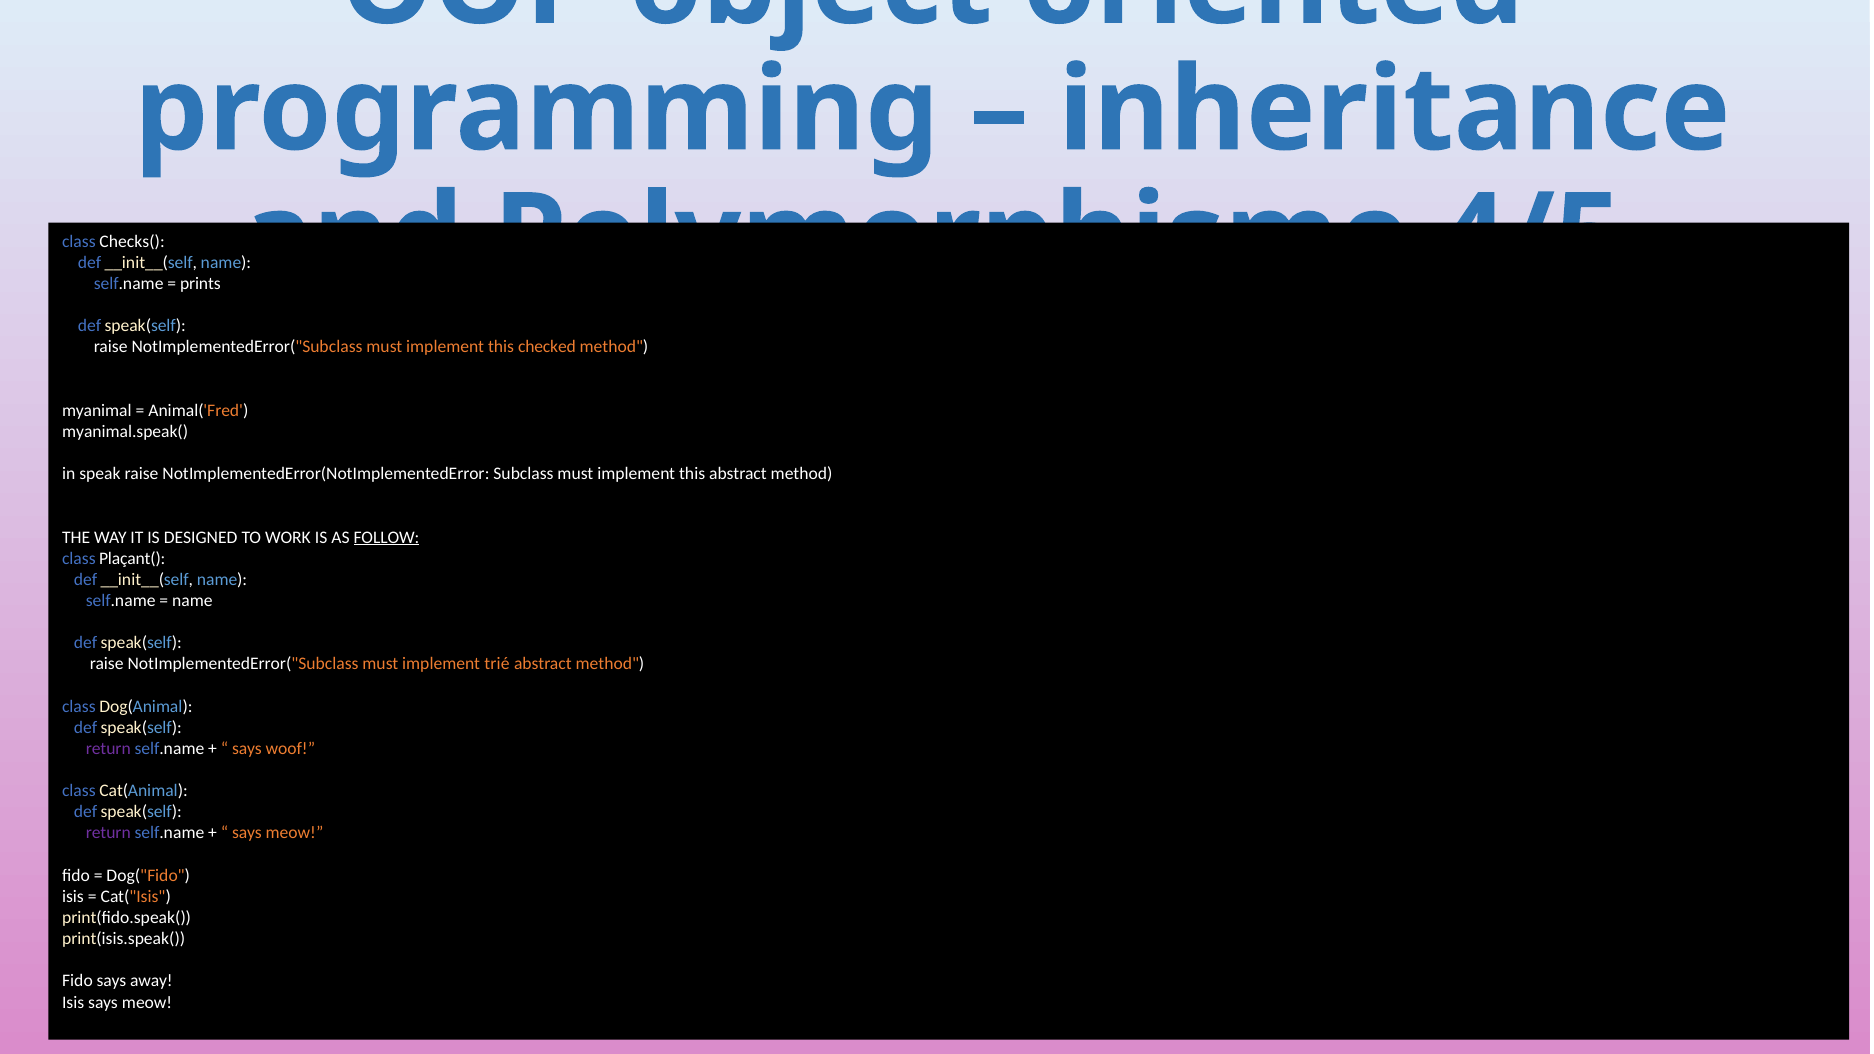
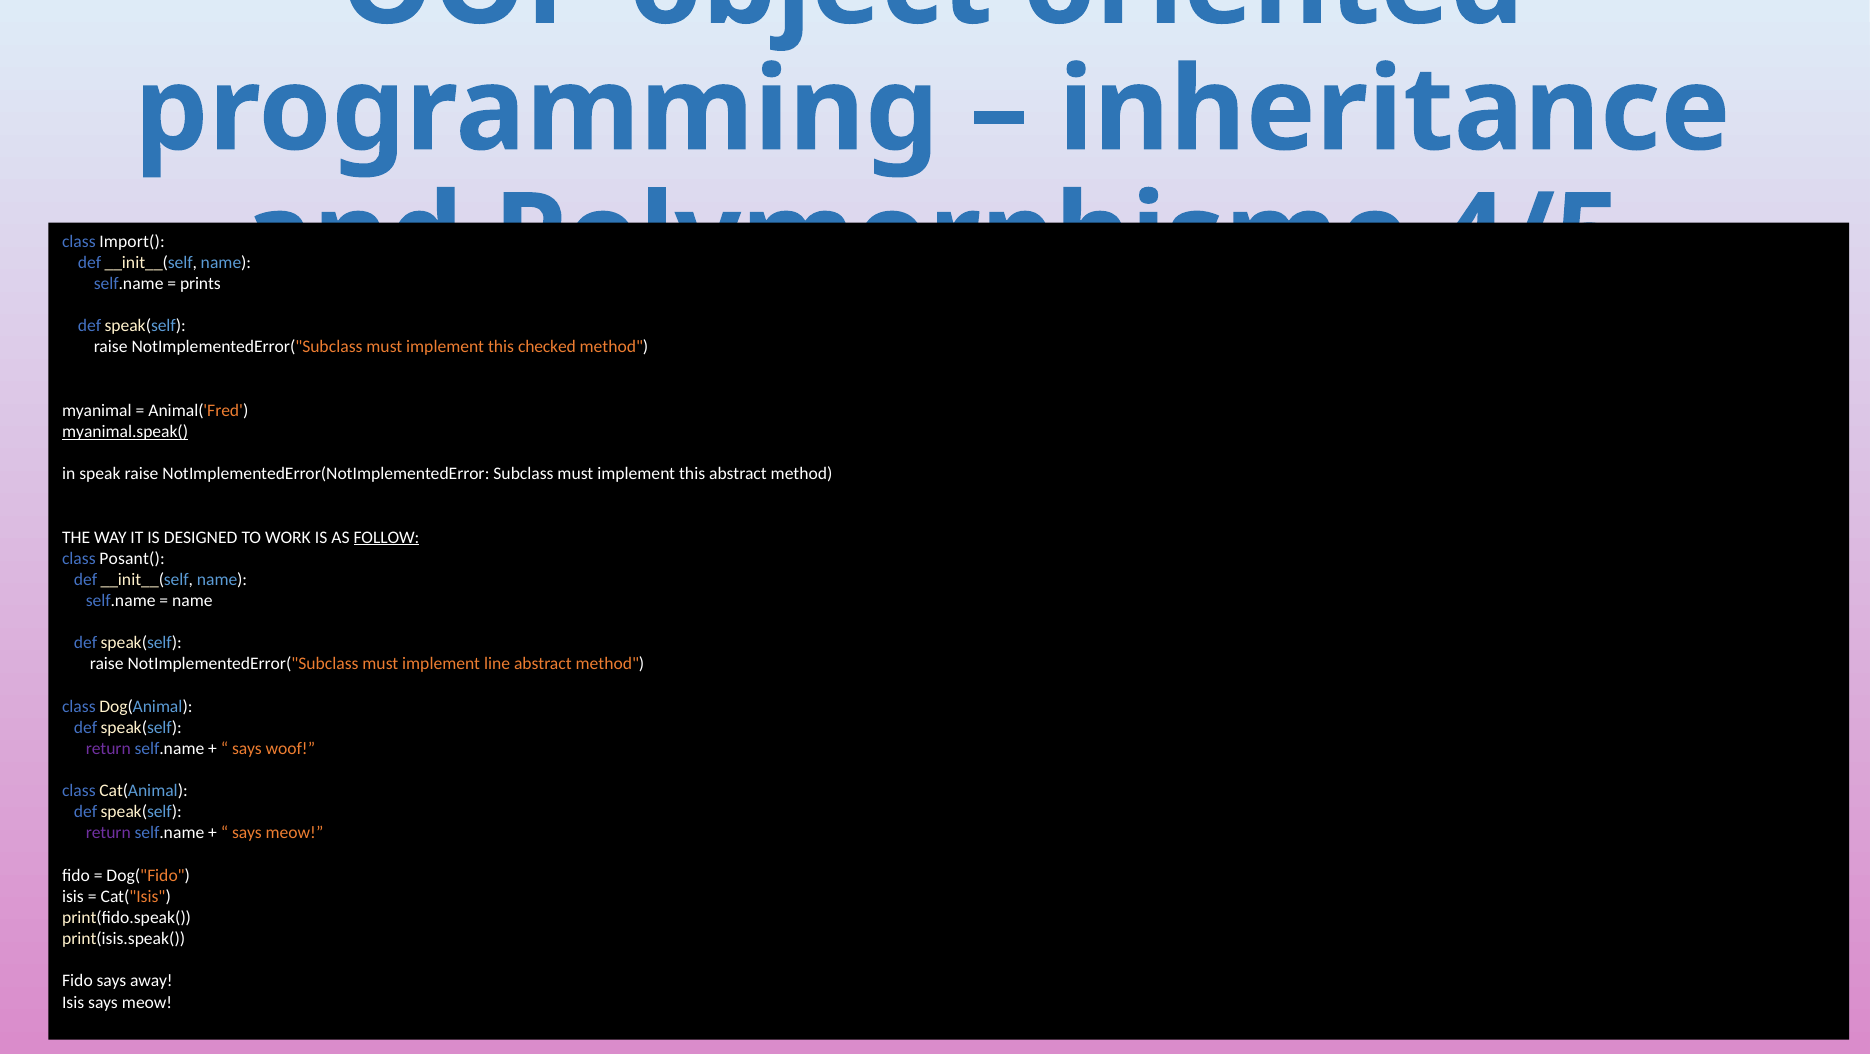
Checks(: Checks( -> Import( (132, 241)
myanimal.speak( underline: none -> present (125, 432)
Plaçant(: Plaçant( -> Posant( (132, 558)
trié: trié -> line (497, 664)
